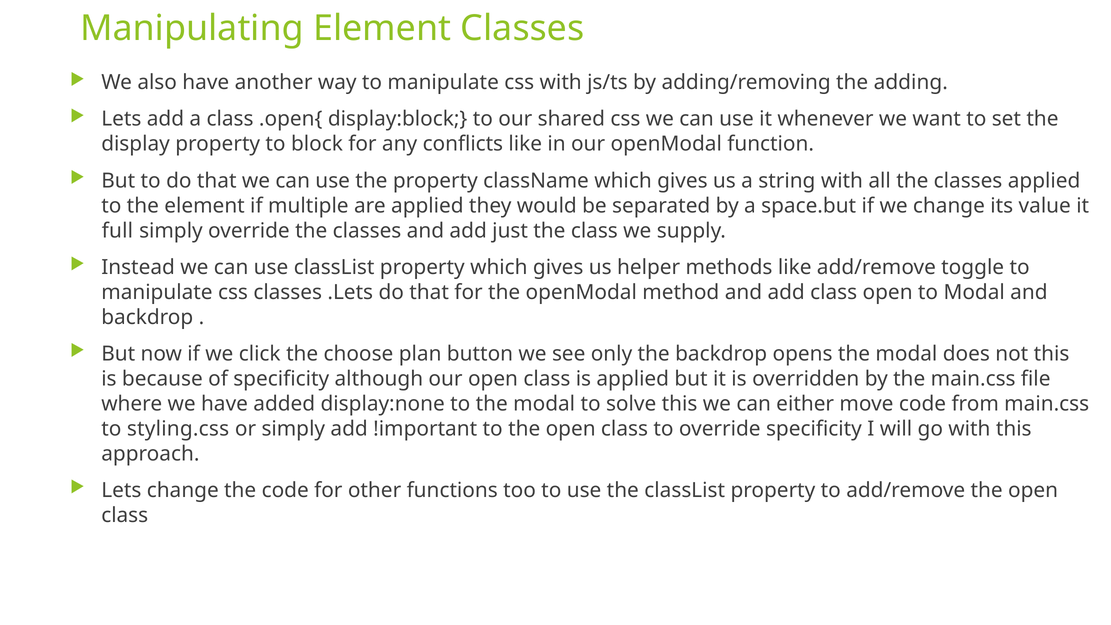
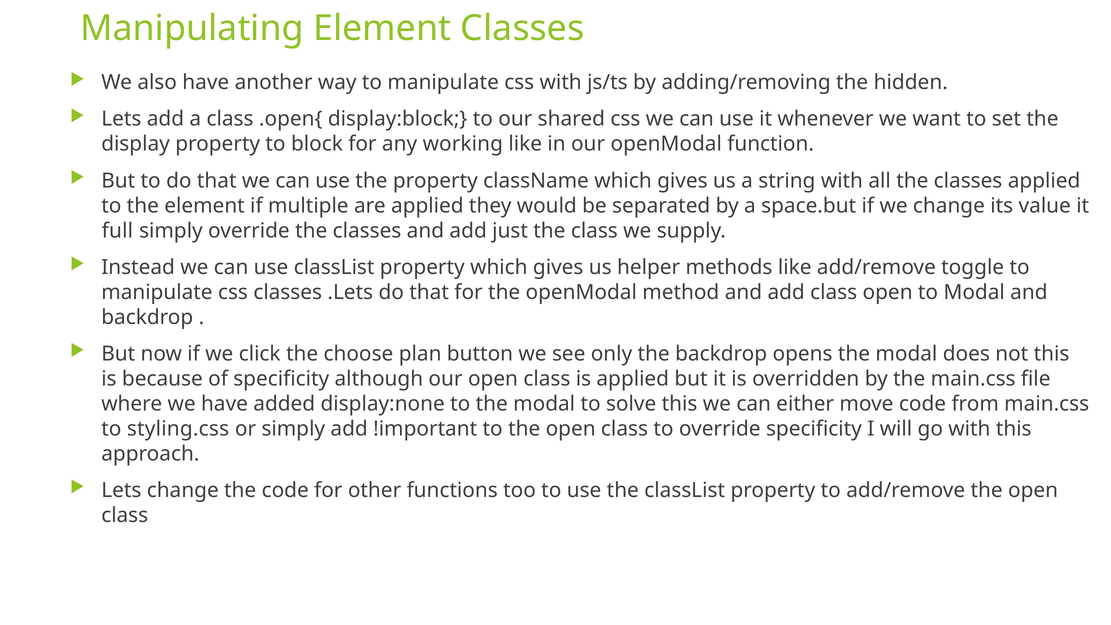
adding: adding -> hidden (911, 83)
conflicts: conflicts -> working (463, 144)
